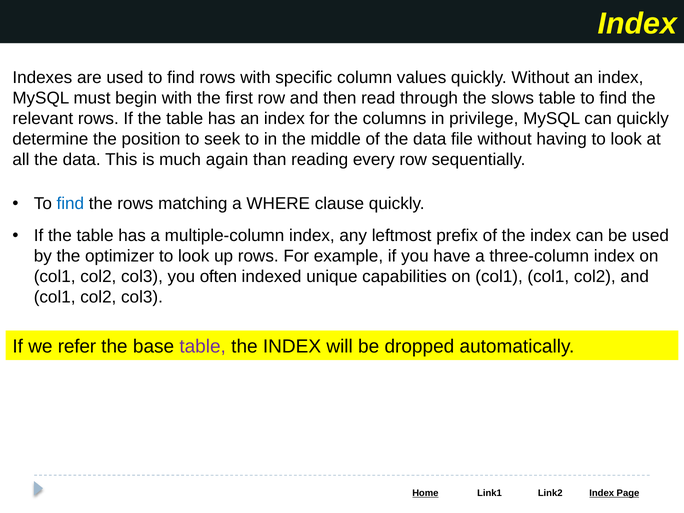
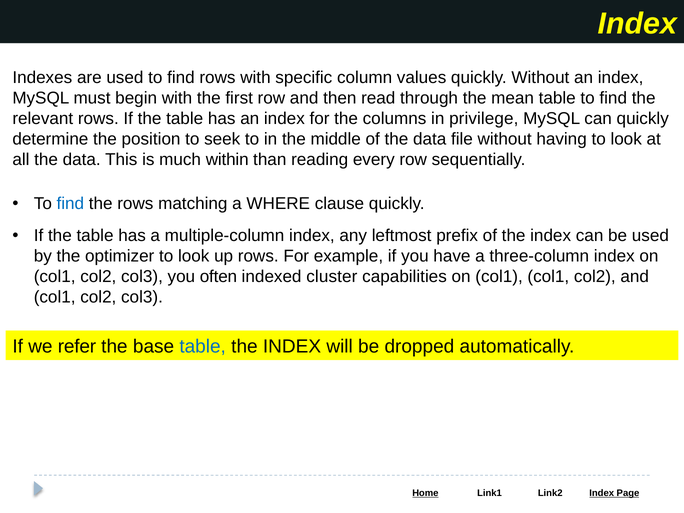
slows: slows -> mean (513, 98)
again: again -> within (227, 160)
unique: unique -> cluster (332, 277)
table colour: purple -> blue (203, 347)
